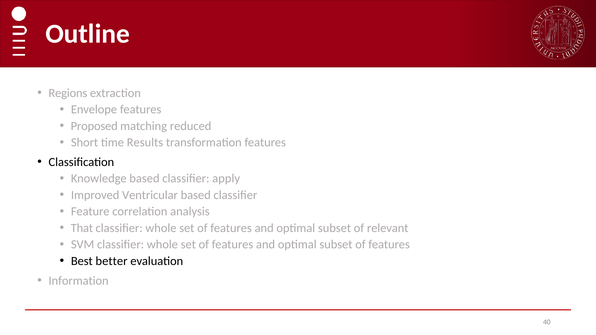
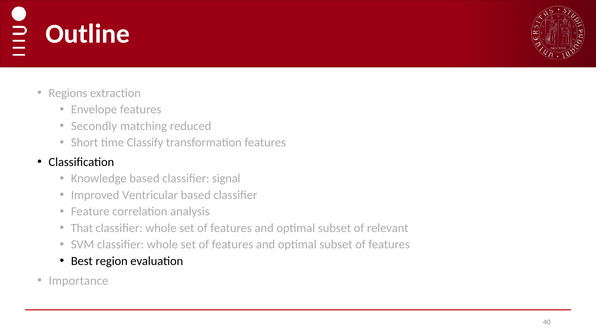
Proposed: Proposed -> Secondly (94, 126)
Results: Results -> Classify (145, 143)
apply: apply -> signal (226, 179)
better: better -> region (112, 261)
Information: Information -> Importance (78, 281)
